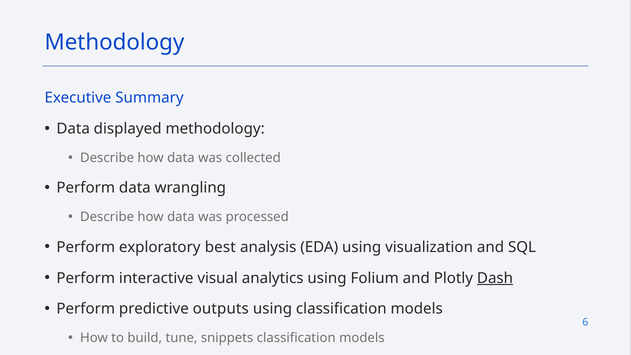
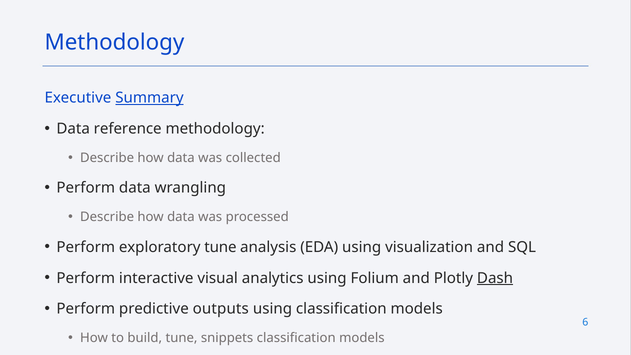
Summary underline: none -> present (149, 98)
displayed: displayed -> reference (128, 129)
exploratory best: best -> tune (220, 247)
